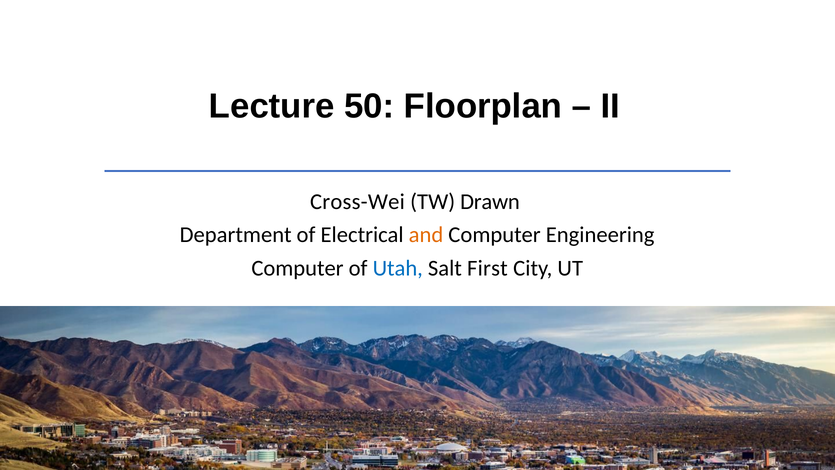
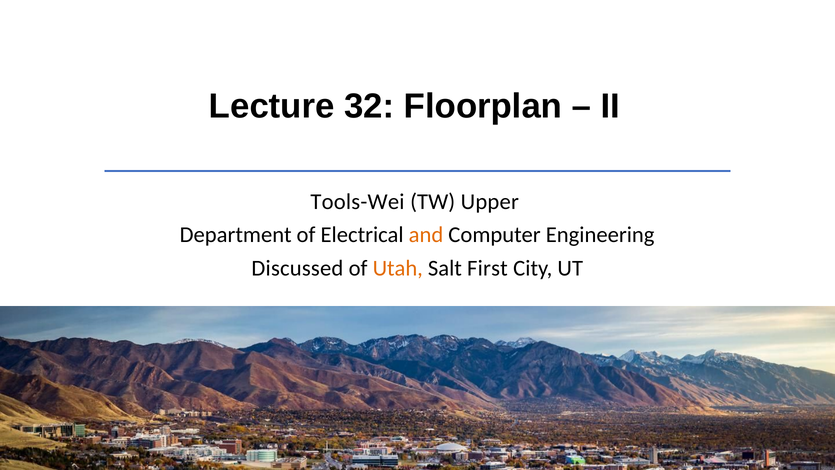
50: 50 -> 32 (369, 106)
Cross-Wei: Cross-Wei -> Tools-Wei (357, 202)
Drawn: Drawn -> Upper (490, 202)
Computer: Computer -> Discussed (297, 268)
Utah colour: blue -> orange (398, 268)
